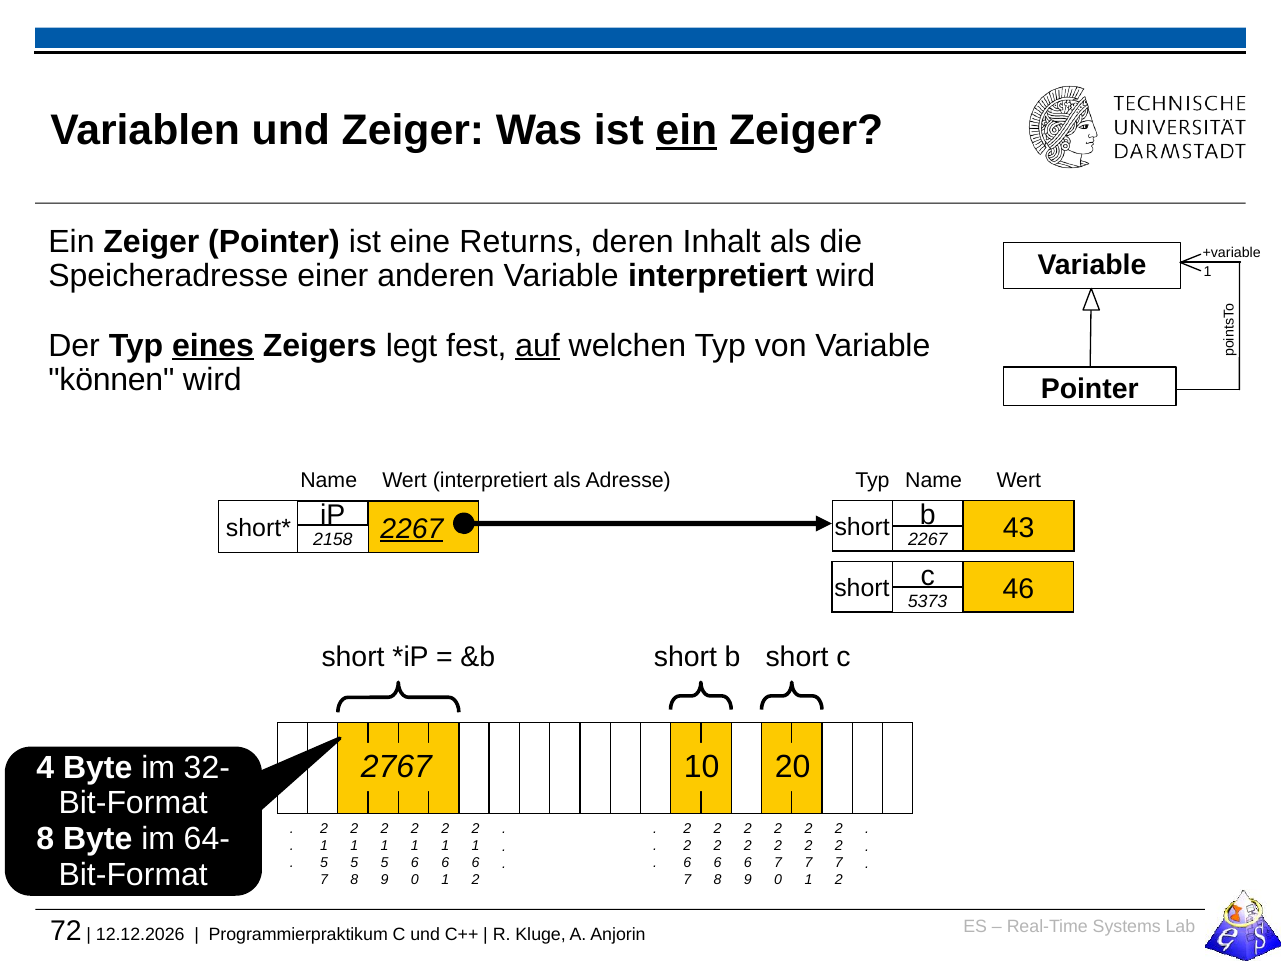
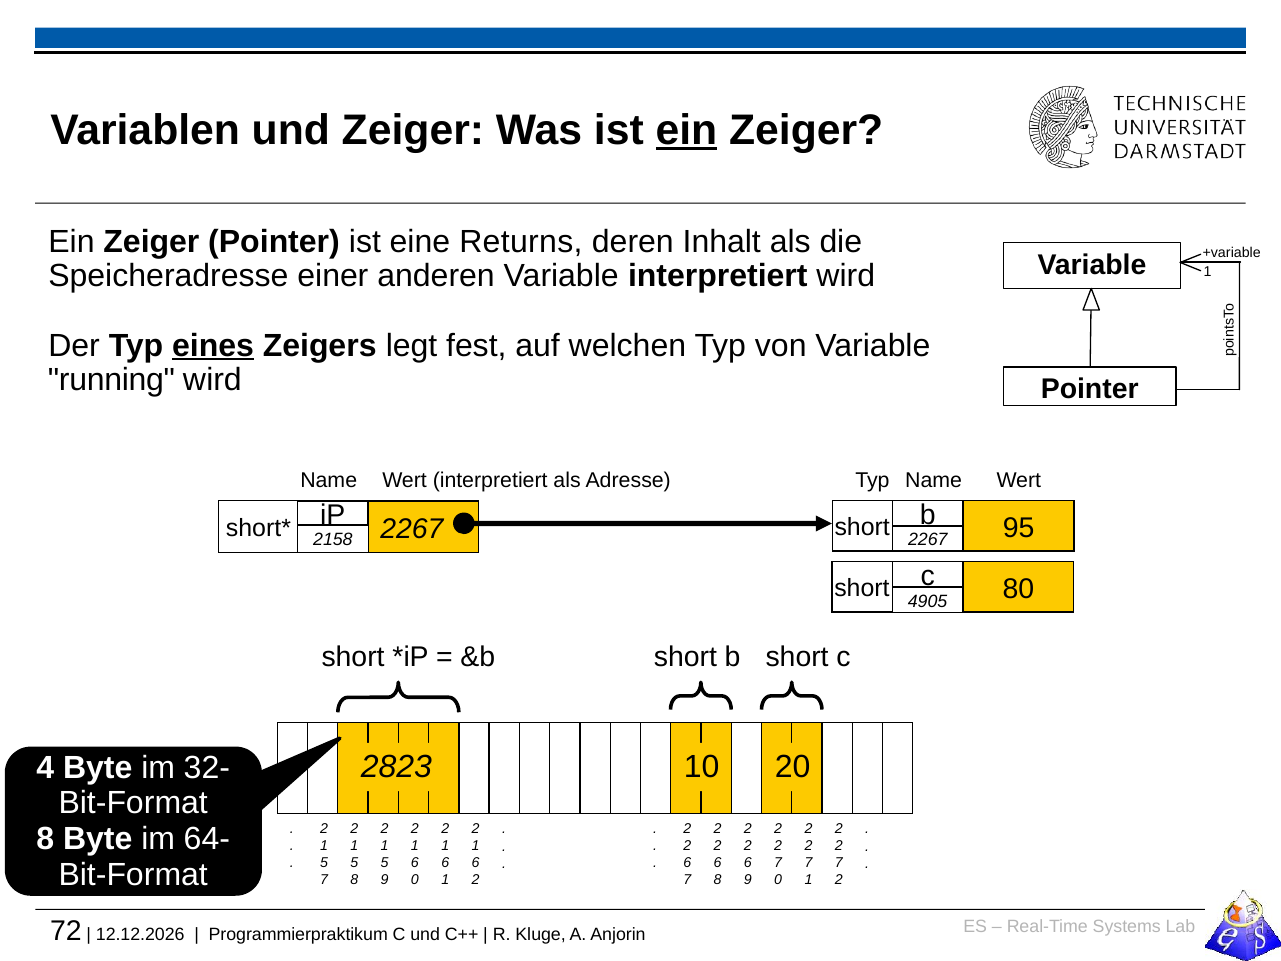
auf underline: present -> none (538, 345)
können: können -> running (111, 380)
2267 underline: present -> none (412, 529)
43: 43 -> 95 (1019, 528)
46: 46 -> 80 (1018, 589)
5373: 5373 -> 4905 (928, 601)
2767: 2767 -> 2823 (396, 767)
